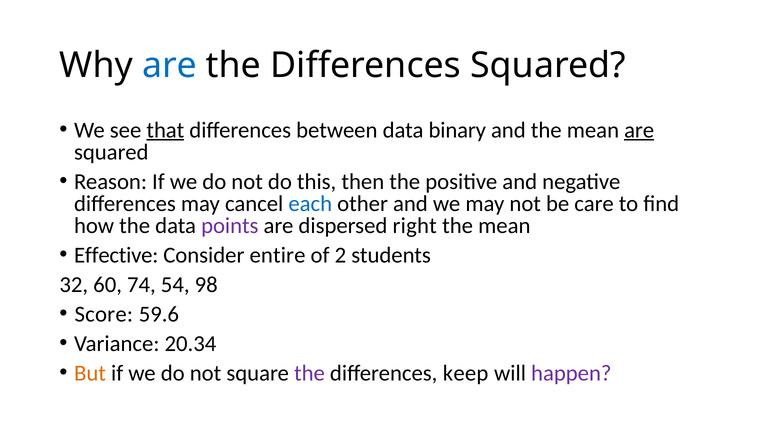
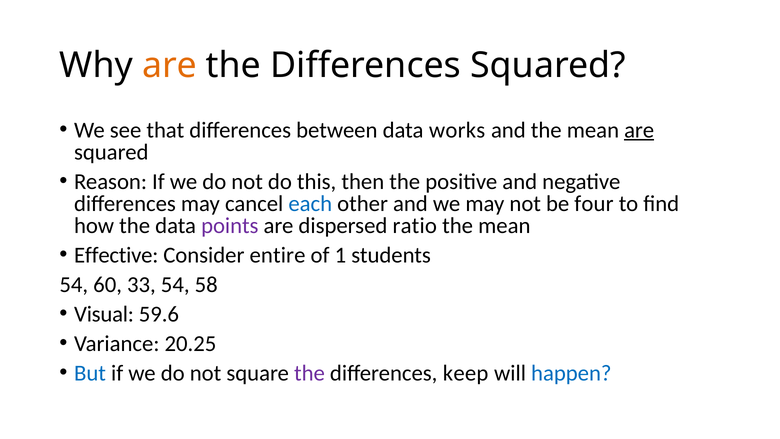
are colour: blue -> orange (170, 66)
that underline: present -> none (165, 130)
binary: binary -> works (457, 130)
care: care -> four (594, 204)
right: right -> ratio (415, 226)
2: 2 -> 1 (340, 255)
32: 32 -> 54 (74, 285)
74: 74 -> 33 (141, 285)
98: 98 -> 58 (206, 285)
Score: Score -> Visual (104, 314)
20.34: 20.34 -> 20.25 (190, 343)
But colour: orange -> blue (90, 373)
happen colour: purple -> blue (571, 373)
